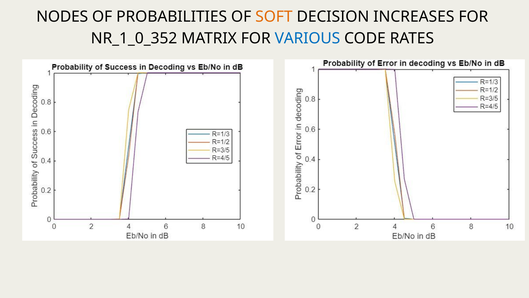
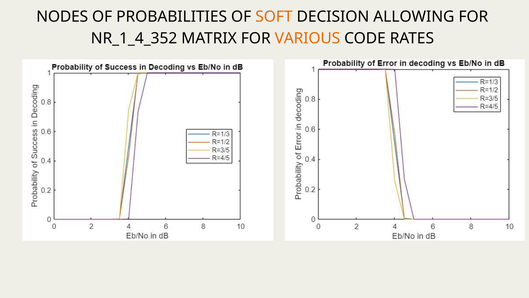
INCREASES: INCREASES -> ALLOWING (414, 17)
NR_1_0_352: NR_1_0_352 -> NR_1_4_352 (134, 38)
VARIOUS colour: blue -> orange (307, 38)
